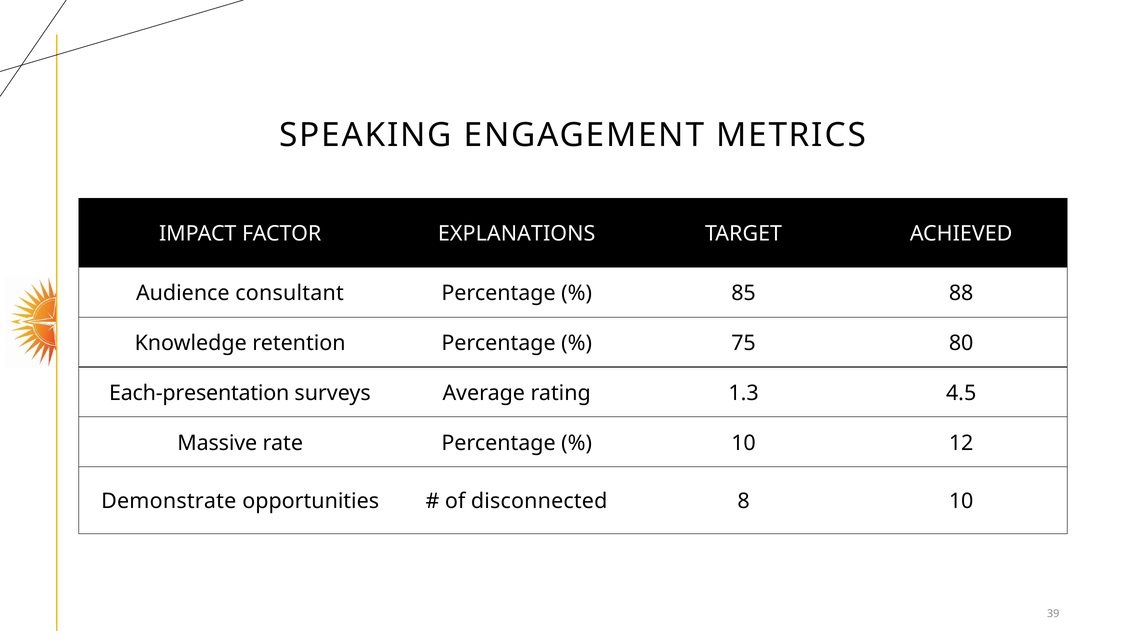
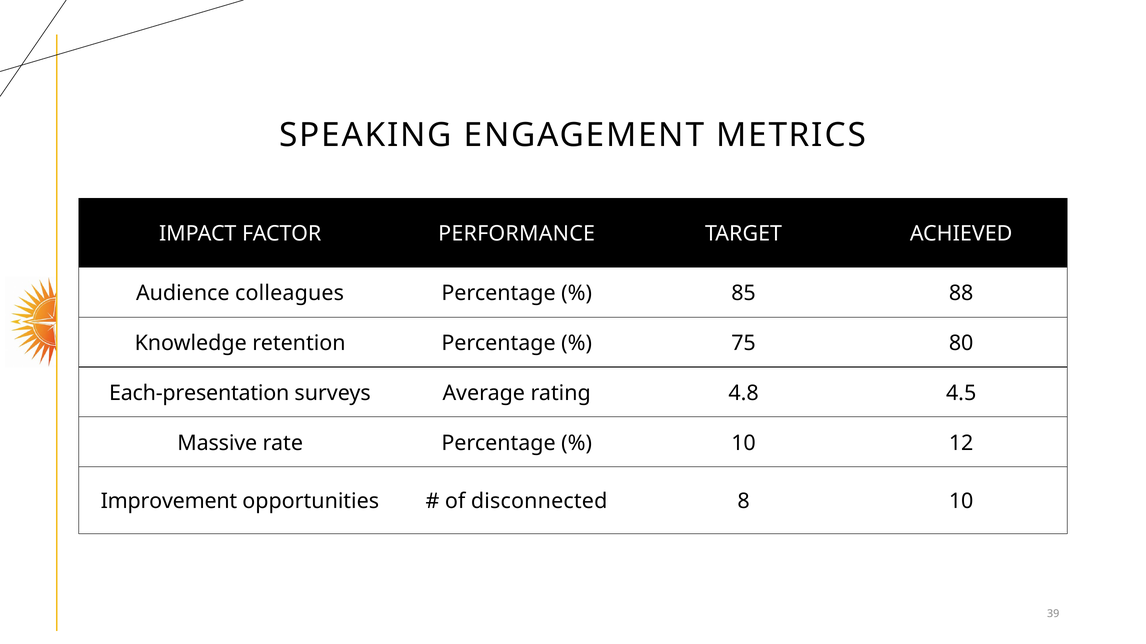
EXPLANATIONS: EXPLANATIONS -> PERFORMANCE (517, 234)
consultant: consultant -> colleagues (290, 294)
1.3: 1.3 -> 4.8 (744, 394)
Demonstrate: Demonstrate -> Improvement (169, 502)
